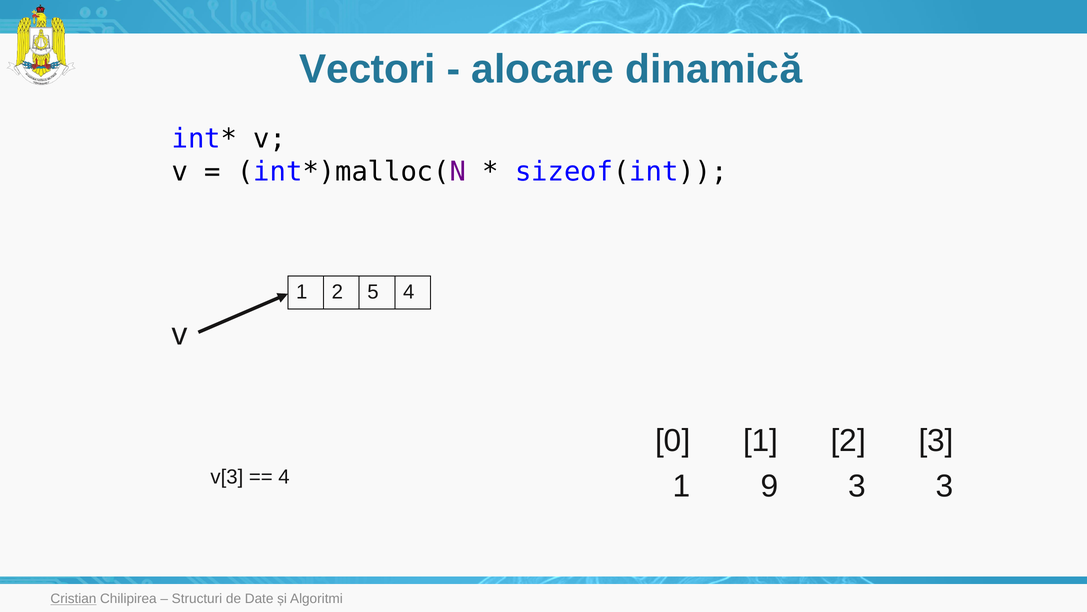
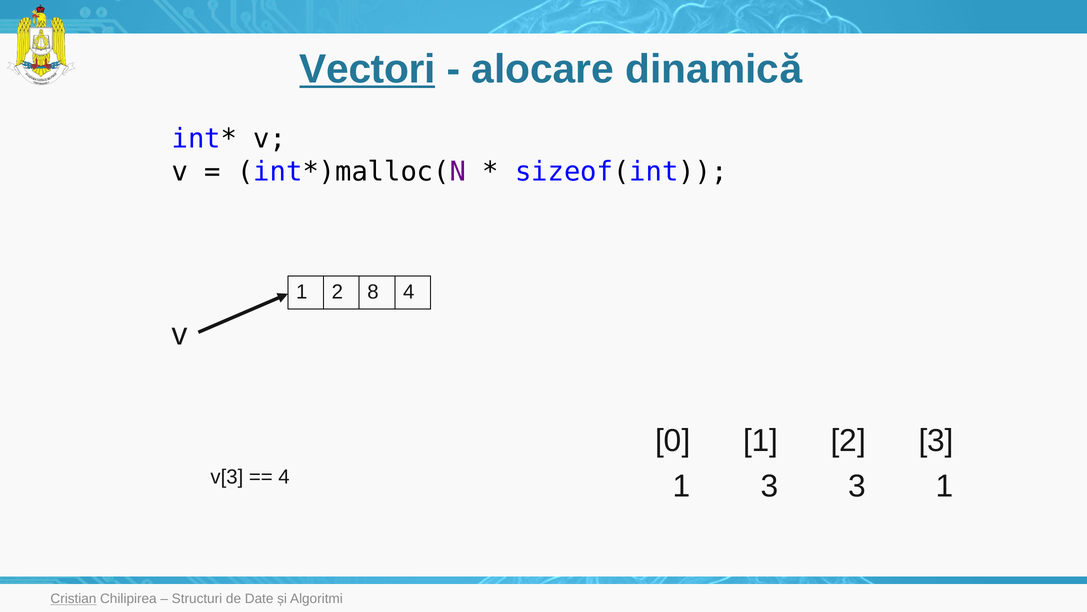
Vectori underline: none -> present (367, 69)
5: 5 -> 8 (373, 292)
1 9: 9 -> 3 (769, 486)
3: 3 -> 1 (945, 486)
